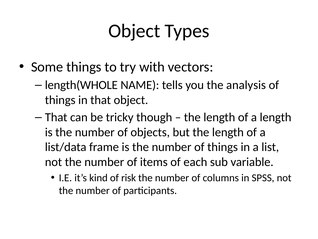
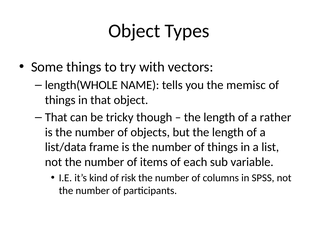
analysis: analysis -> memisc (246, 85)
a length: length -> rather (276, 117)
